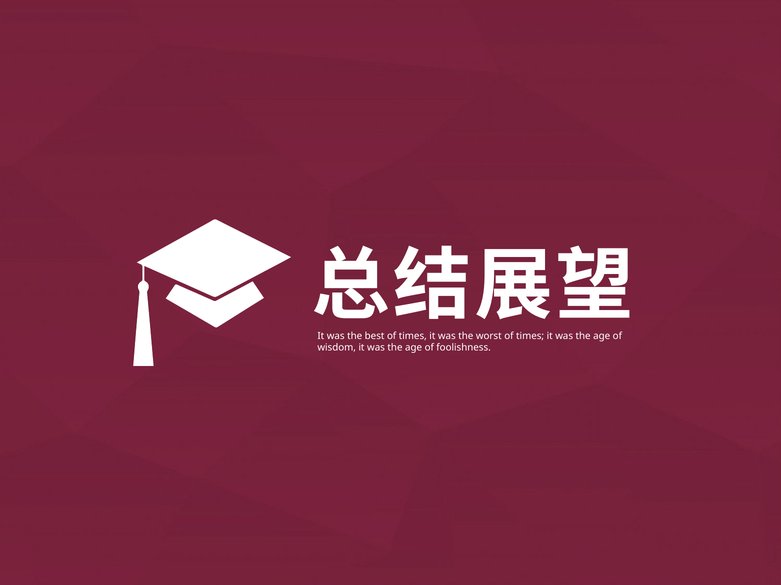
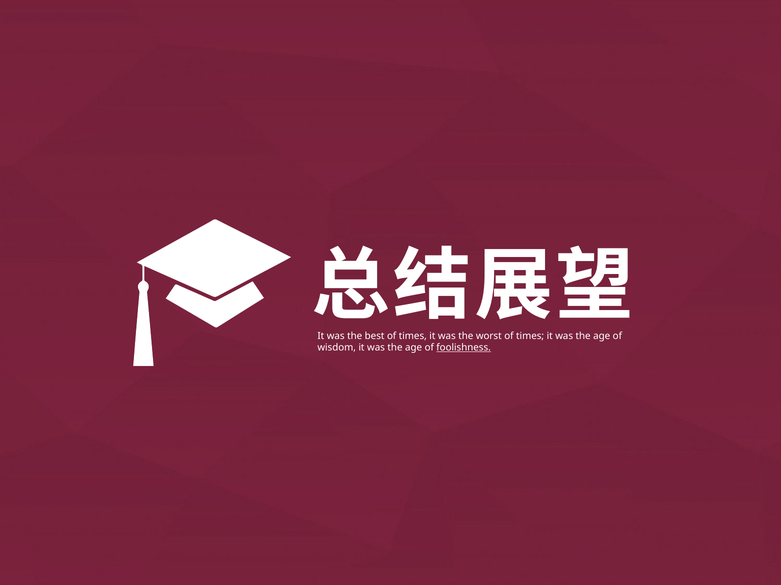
foolishness underline: none -> present (464, 348)
